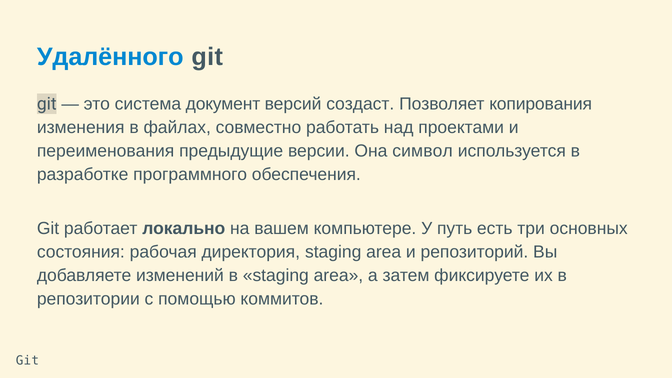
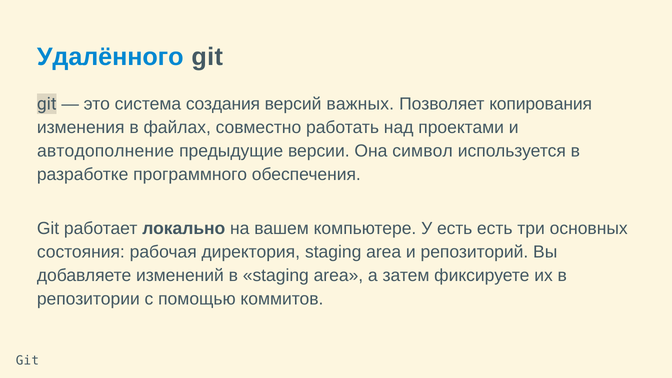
документ: документ -> создания (223, 104)
создаст: создаст -> важных (360, 104)
переименования: переименования -> автодополнение (106, 151)
У путь: путь -> есть (455, 229)
